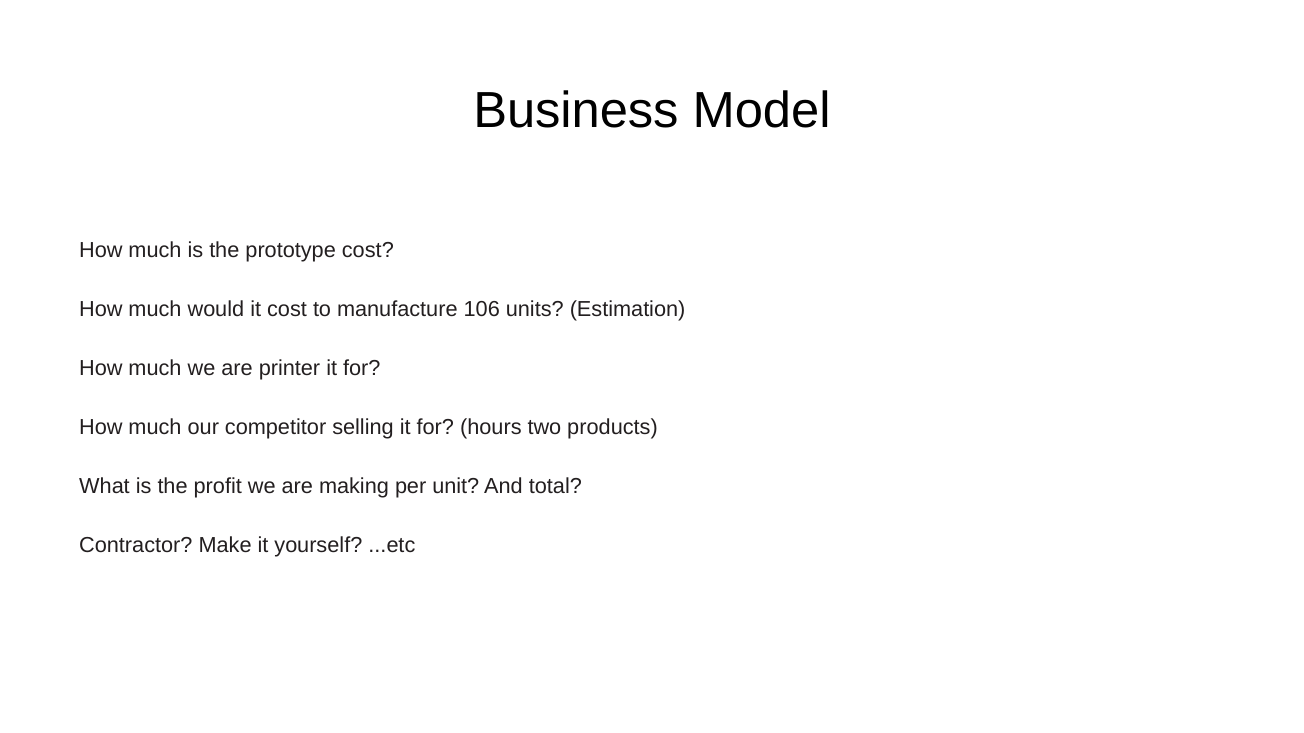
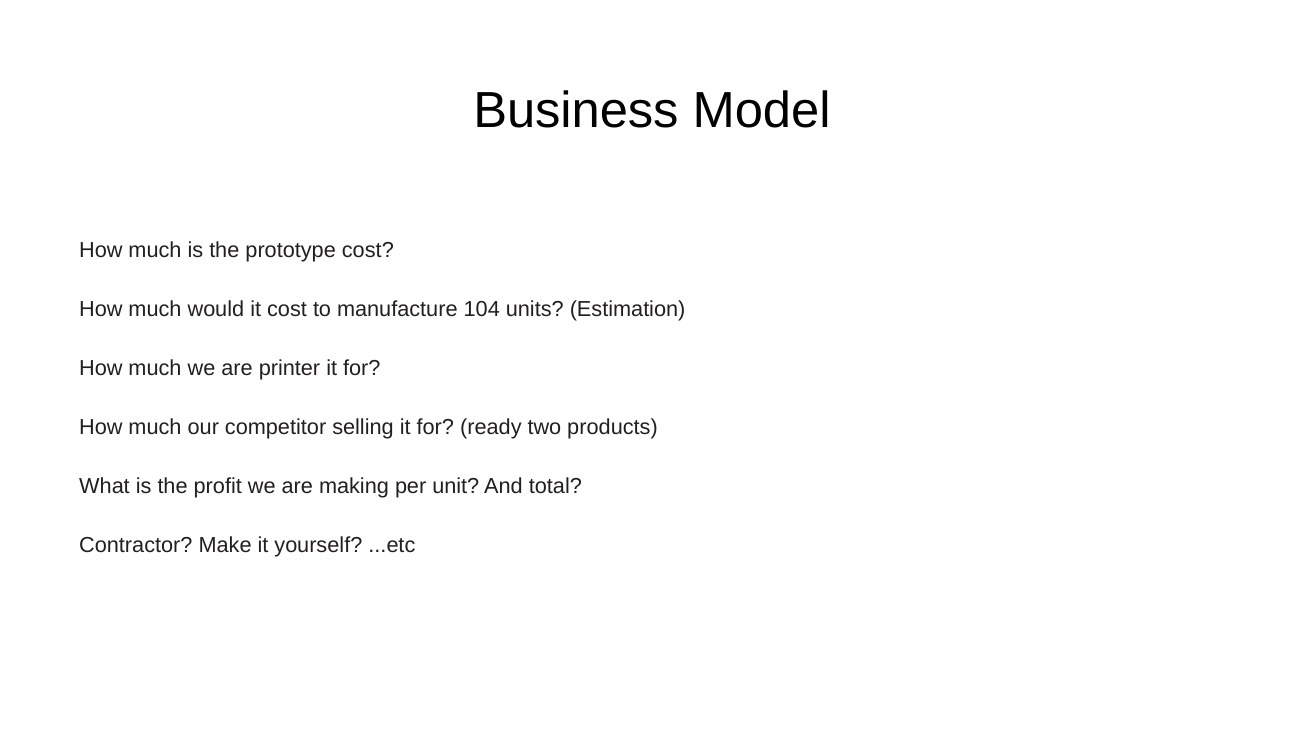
106: 106 -> 104 (482, 310)
hours: hours -> ready (491, 428)
